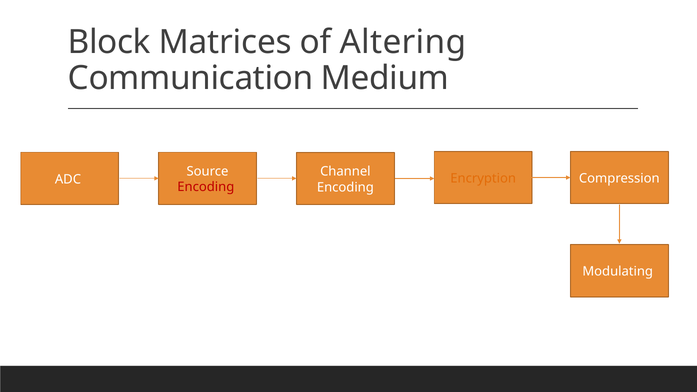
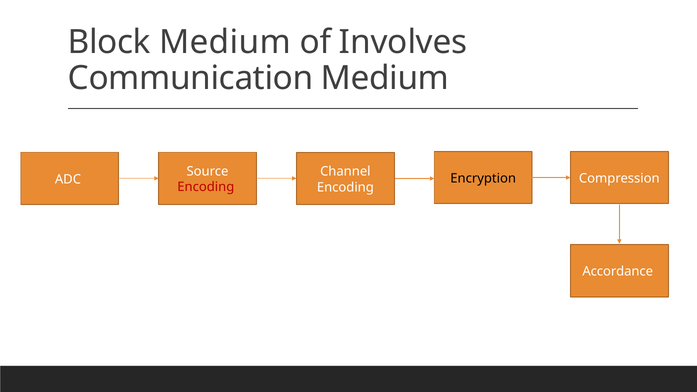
Block Matrices: Matrices -> Medium (225, 42)
Altering: Altering -> Involves (403, 42)
Encryption colour: orange -> black (483, 178)
Modulating: Modulating -> Accordance (618, 272)
